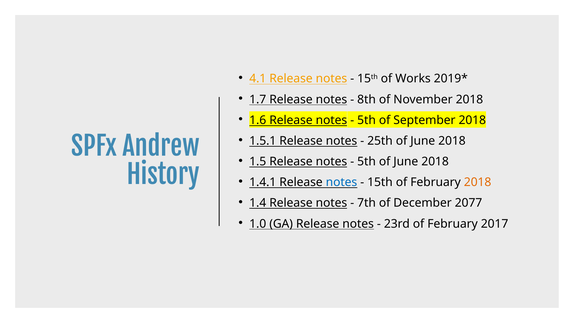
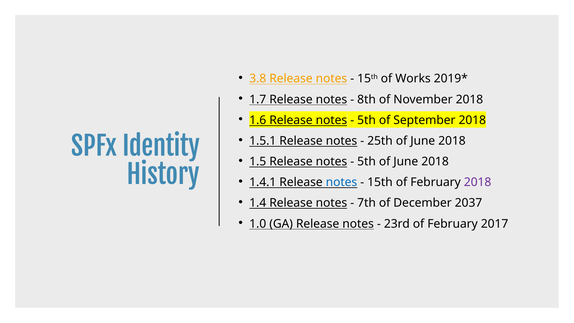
4.1: 4.1 -> 3.8 (258, 79)
Andrew: Andrew -> Identity (161, 147)
2018 colour: orange -> purple (478, 182)
2077: 2077 -> 2037 (469, 203)
